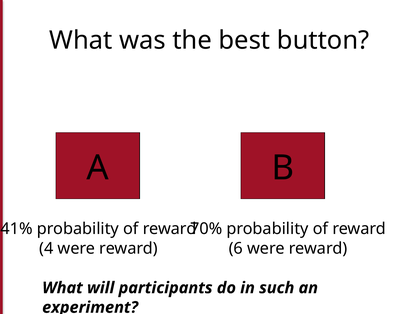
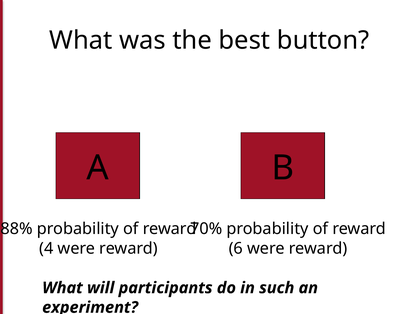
41%: 41% -> 88% (17, 229)
